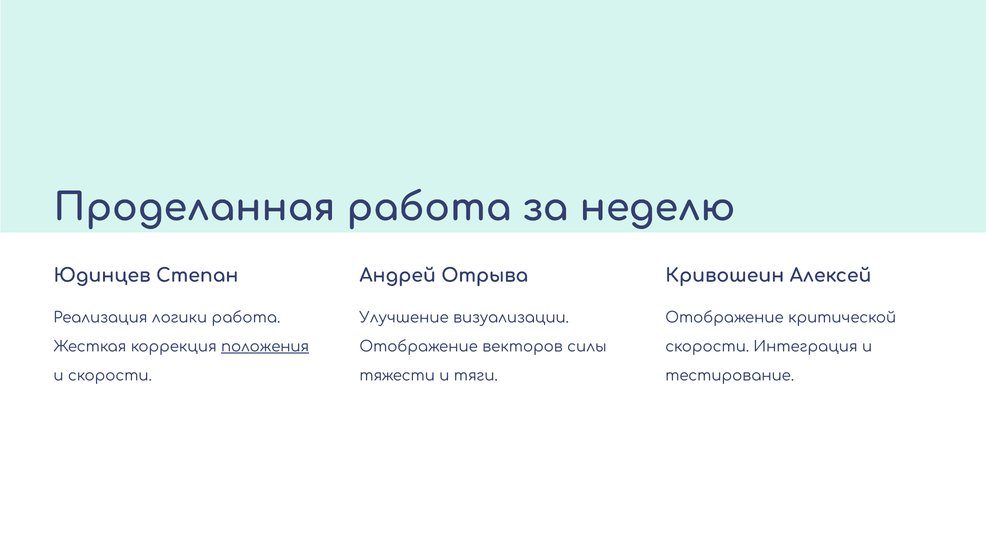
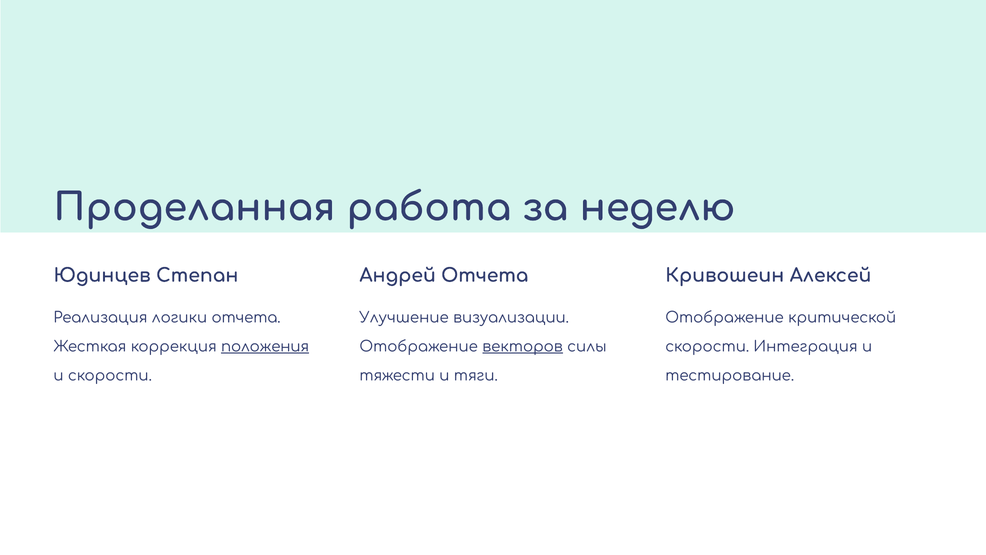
Андрей Отрыва: Отрыва -> Отчета (485, 275)
логики работа: работа -> отчета (246, 317)
векторов underline: none -> present (523, 346)
